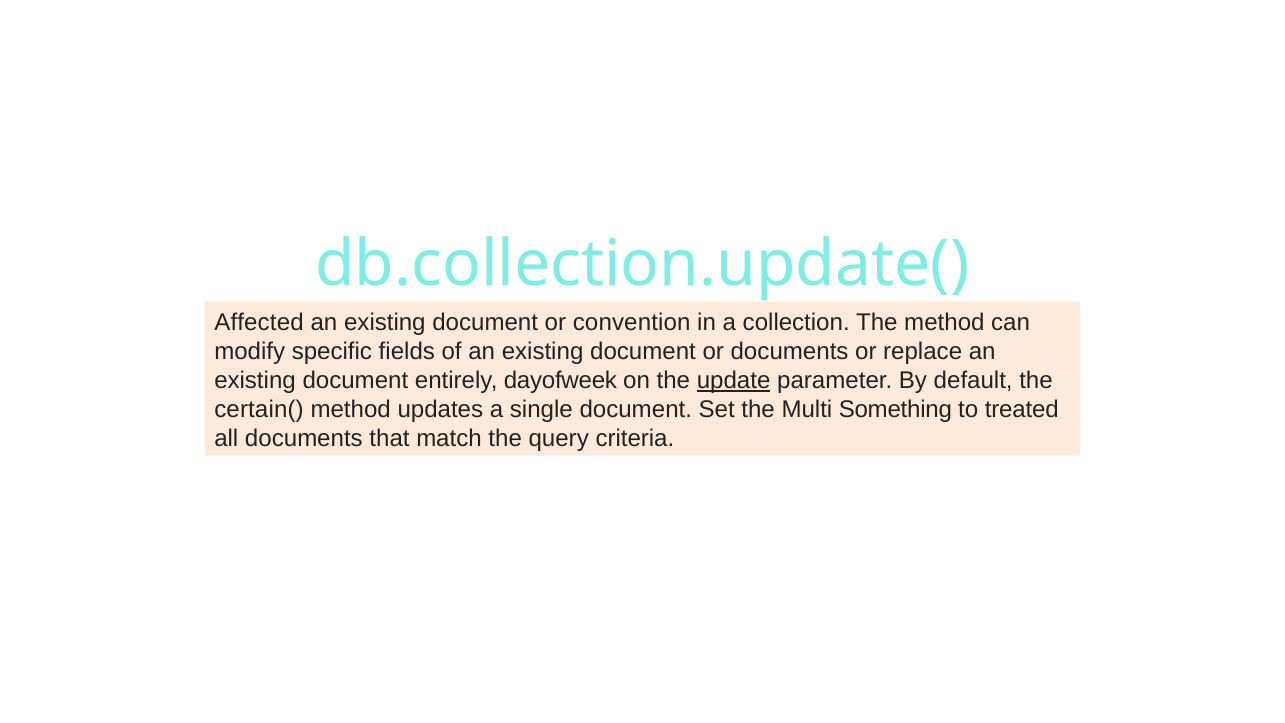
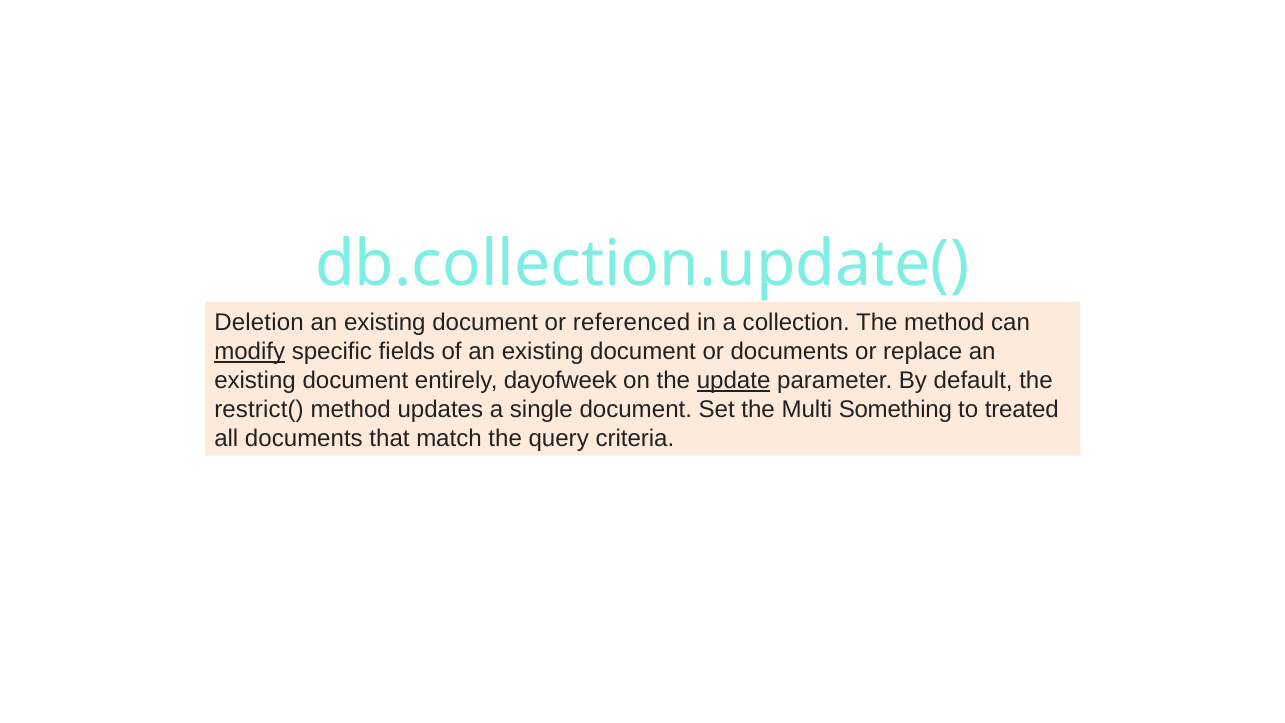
Affected: Affected -> Deletion (259, 323)
convention: convention -> referenced (632, 323)
modify underline: none -> present (250, 351)
certain(: certain( -> restrict( (259, 409)
